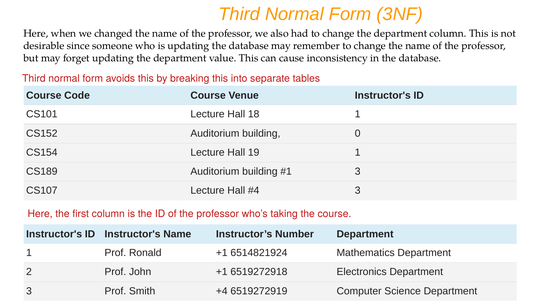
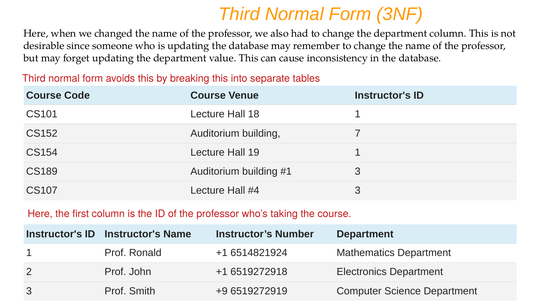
0: 0 -> 7 (358, 134)
+4: +4 -> +9 (222, 292)
